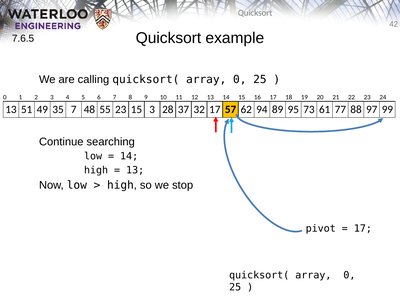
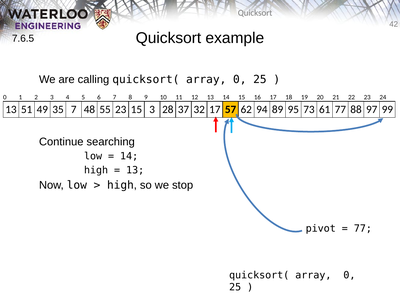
17: 17 -> 77 (363, 228)
